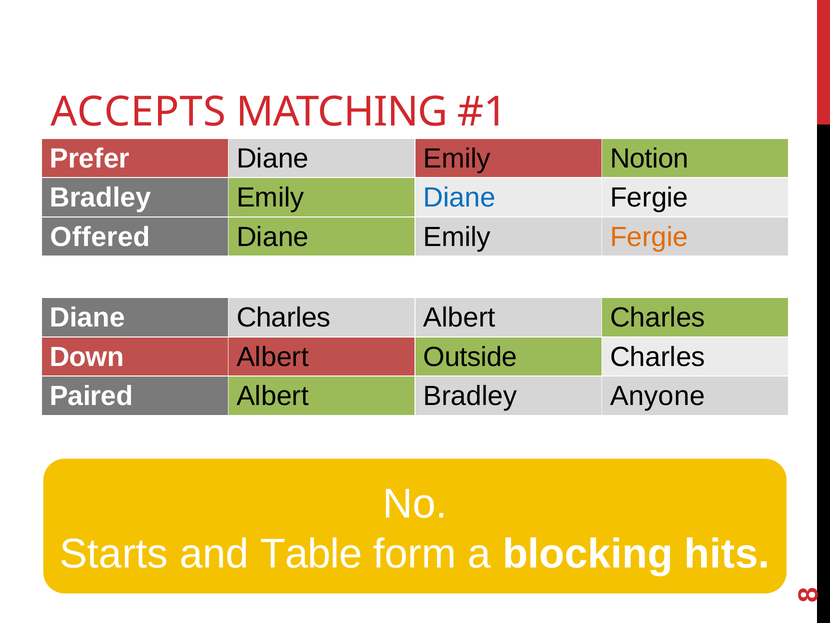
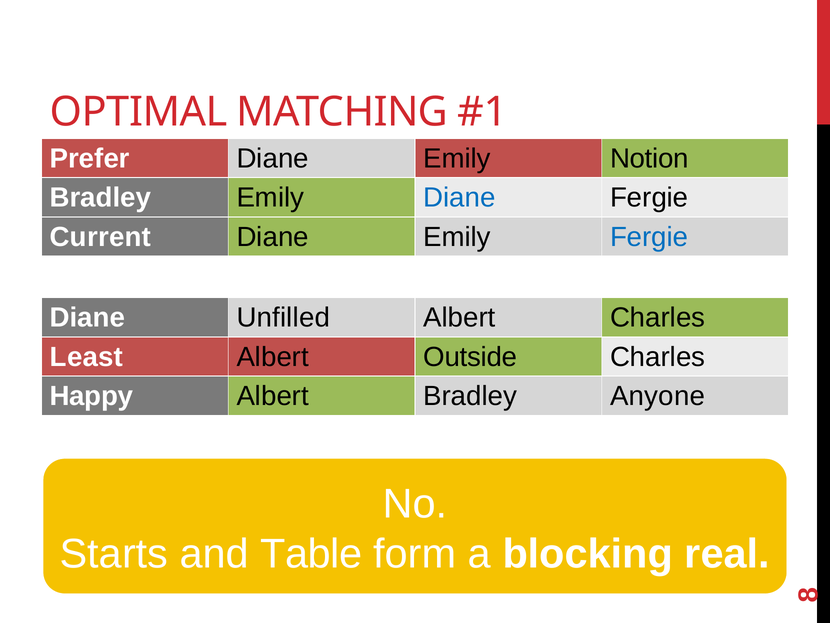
ACCEPTS: ACCEPTS -> OPTIMAL (139, 112)
Offered: Offered -> Current (100, 237)
Fergie colour: orange -> blue (649, 237)
Diane Charles: Charles -> Unfilled (283, 317)
Down: Down -> Least (87, 357)
Paired: Paired -> Happy (91, 396)
hits: hits -> real (727, 553)
